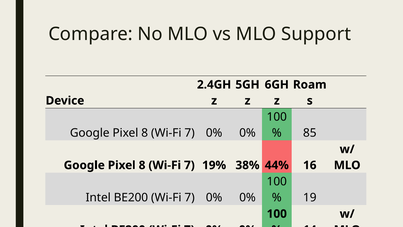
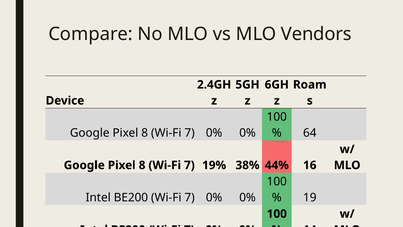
Support: Support -> Vendors (316, 34)
85: 85 -> 64 (310, 133)
